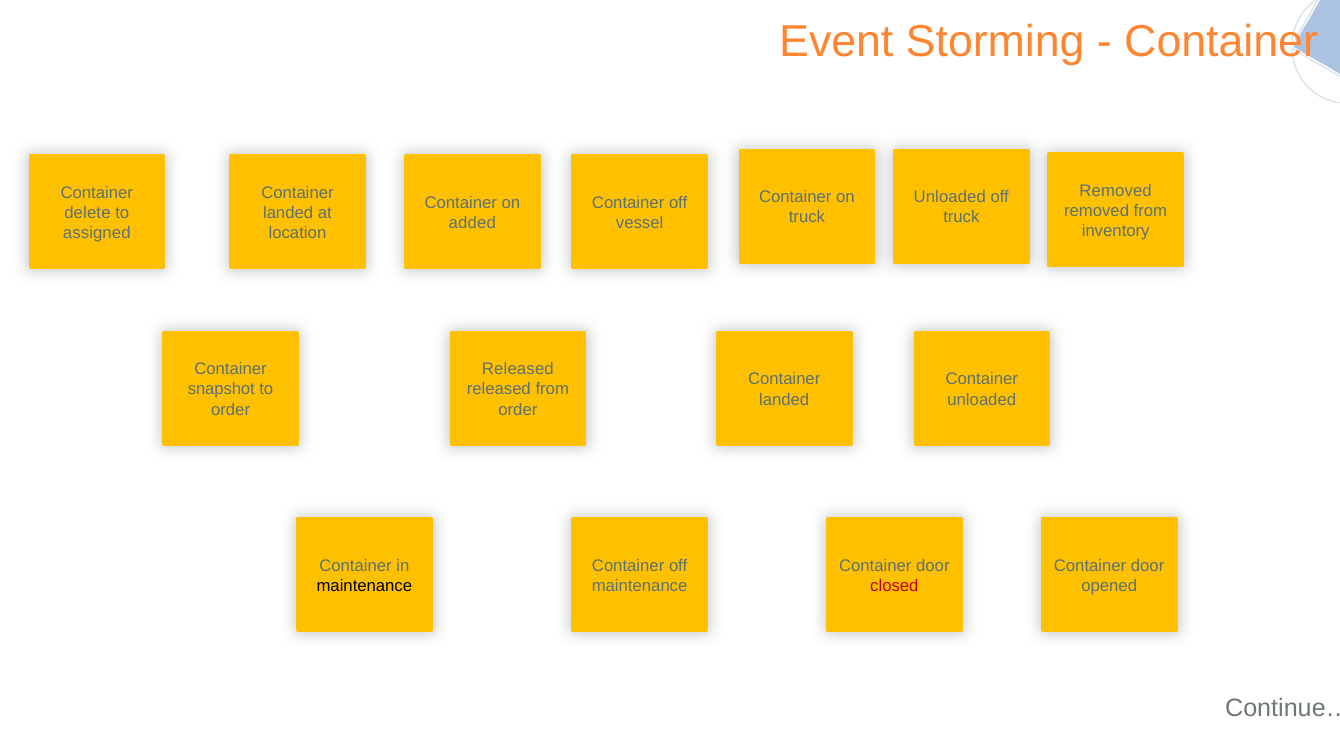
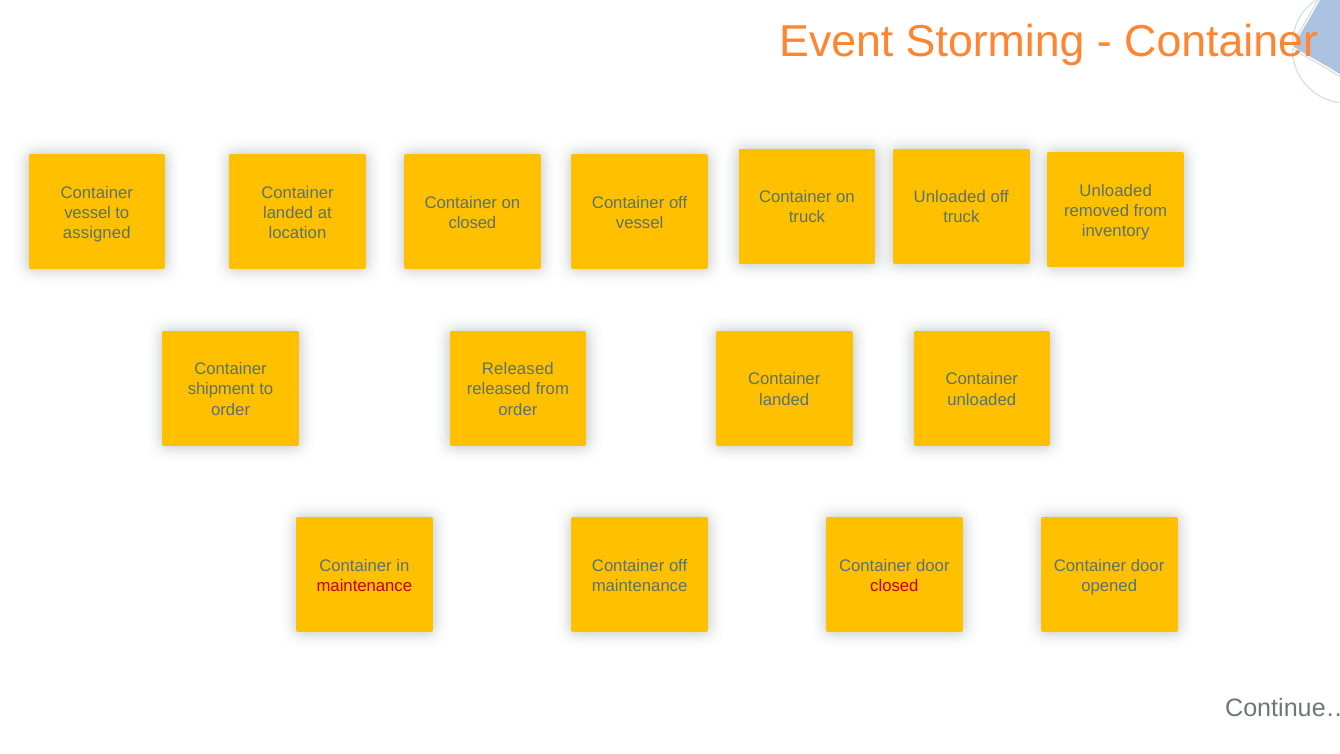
Removed: Removed -> Unloaded (1116, 191)
delete: delete -> vessel (88, 213)
added: added -> closed (472, 223)
snapshot: snapshot -> shipment (221, 389)
maintenance colour: black -> red (364, 586)
